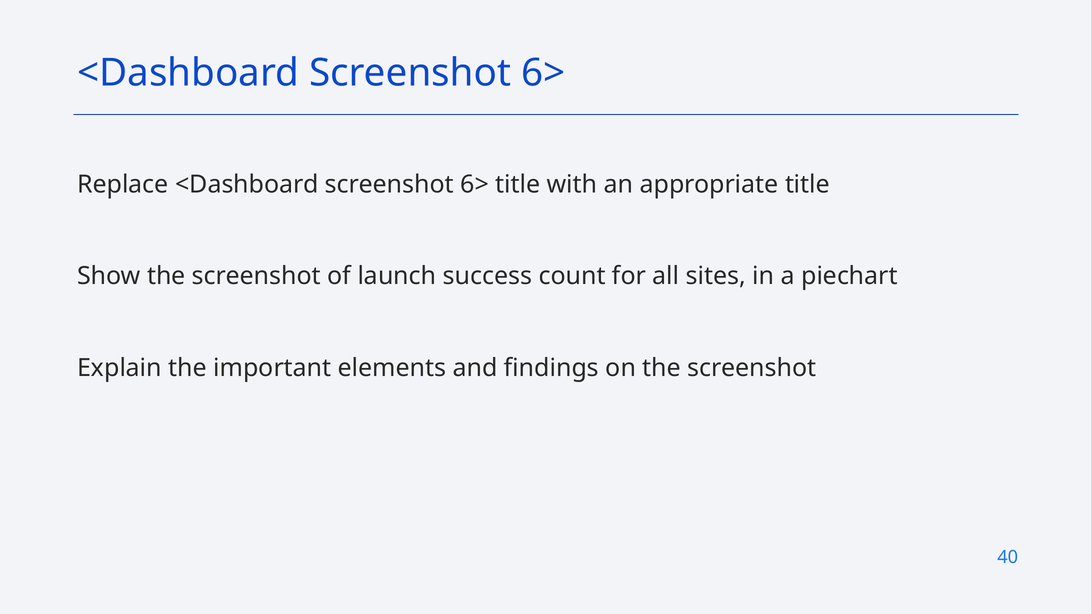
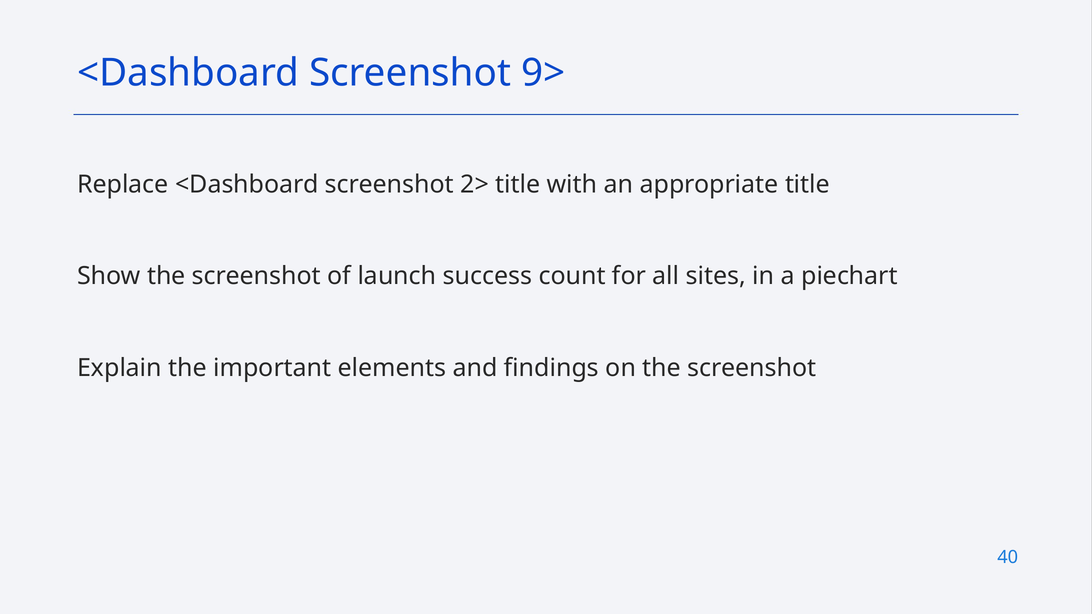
6>: 6> -> 9> (543, 73)
Replace <Dashboard screenshot 6>: 6> -> 2> (475, 184)
